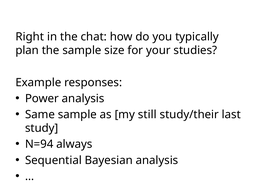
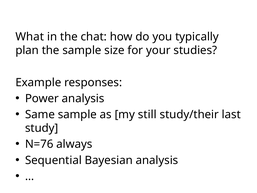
Right: Right -> What (30, 37)
N=94: N=94 -> N=76 (39, 144)
